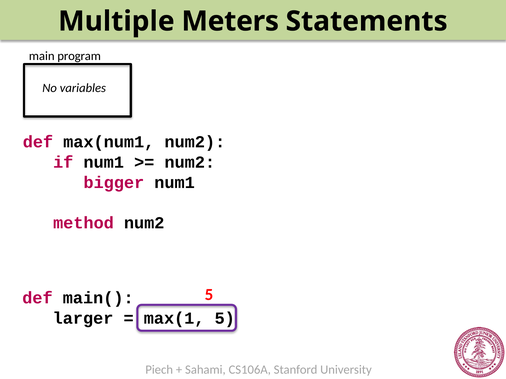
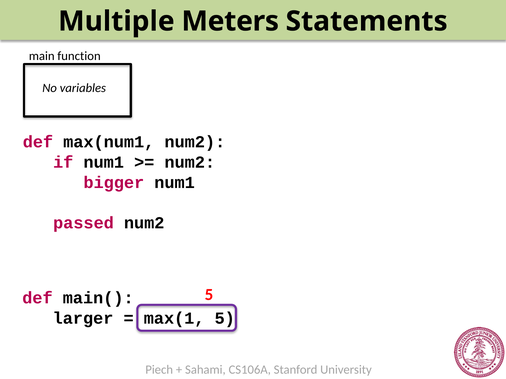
program: program -> function (79, 56)
method: method -> passed (83, 223)
